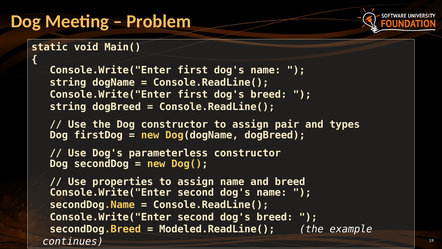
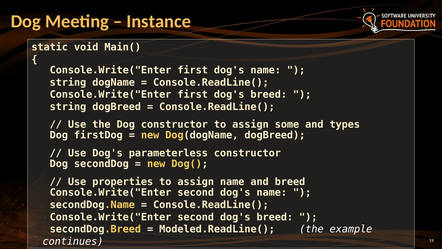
Problem: Problem -> Instance (159, 21)
pair: pair -> some (287, 124)
